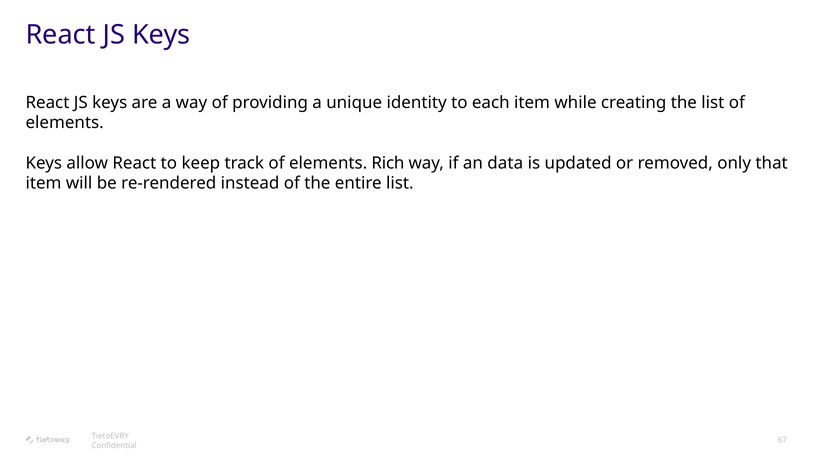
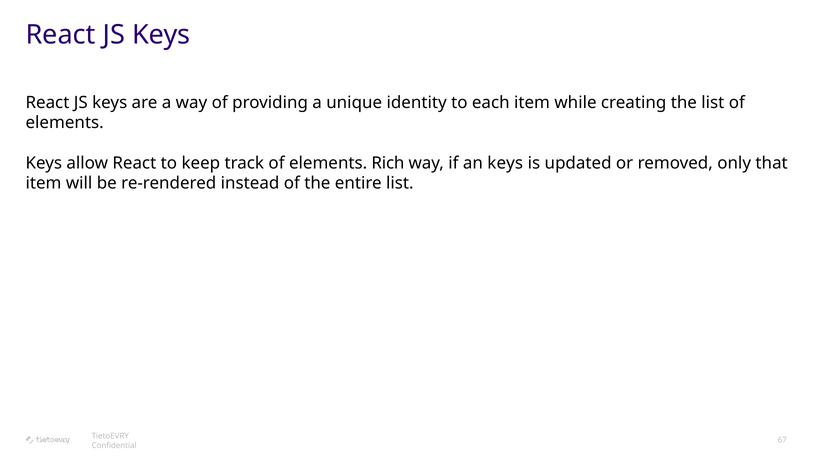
an data: data -> keys (505, 163)
